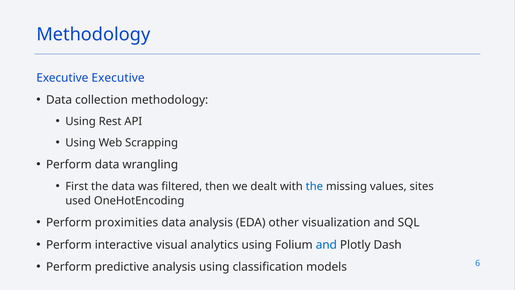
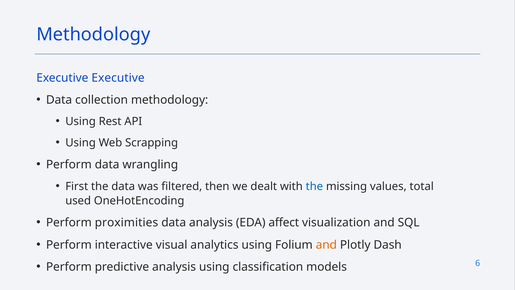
sites: sites -> total (422, 186)
other: other -> affect (284, 222)
and colour: blue -> orange (326, 245)
